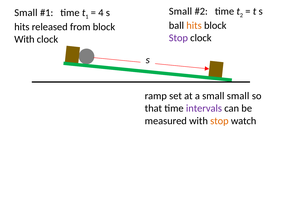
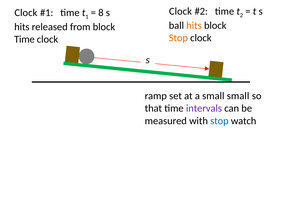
Small: Small -> Clock (180, 11)
Small: Small -> Clock (26, 13)
4: 4 -> 8 (101, 13)
Stop colour: purple -> orange (178, 38)
With: With -> Time (24, 39)
stop colour: orange -> blue (219, 121)
